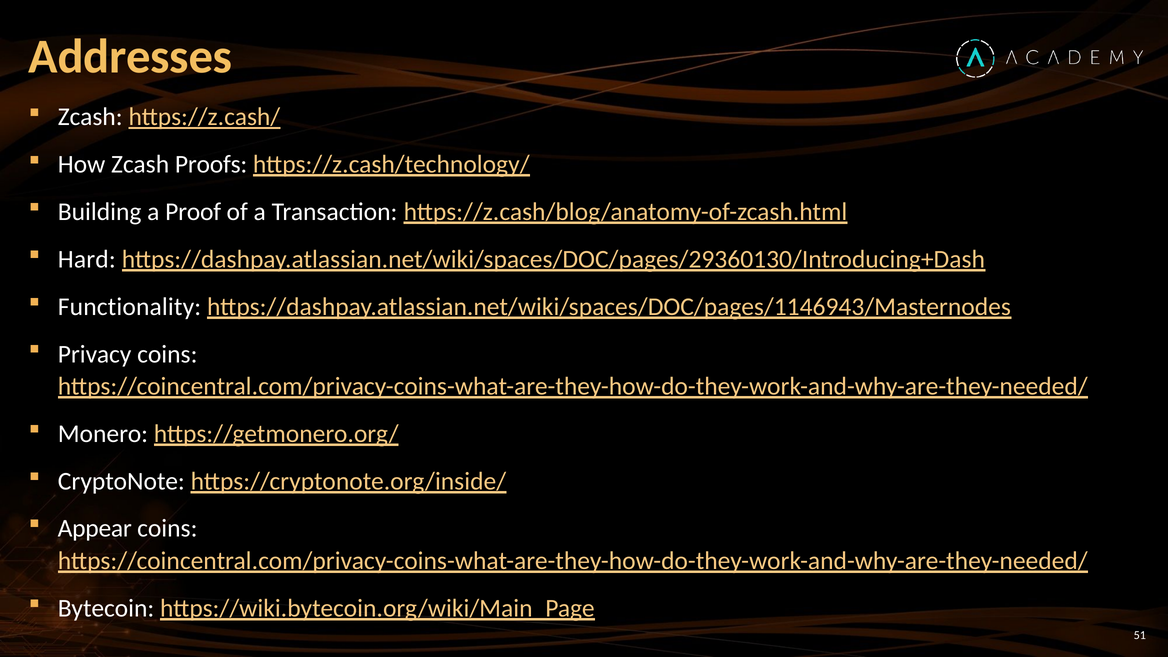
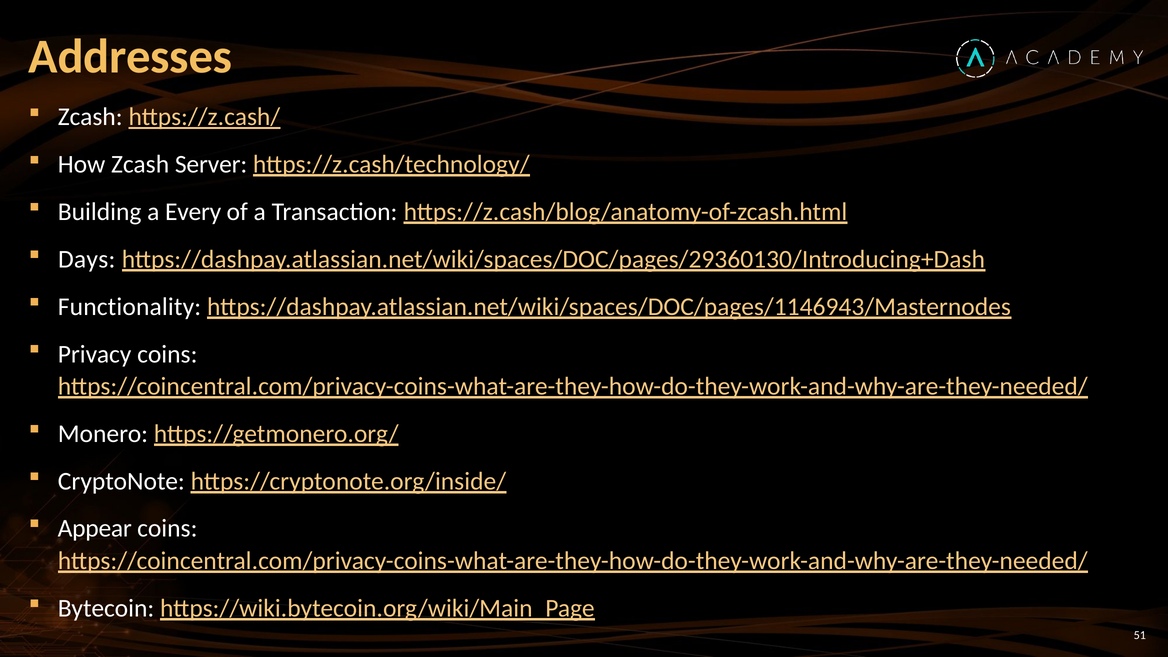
Proofs: Proofs -> Server (211, 164)
Proof: Proof -> Every (193, 212)
Hard: Hard -> Days (87, 259)
